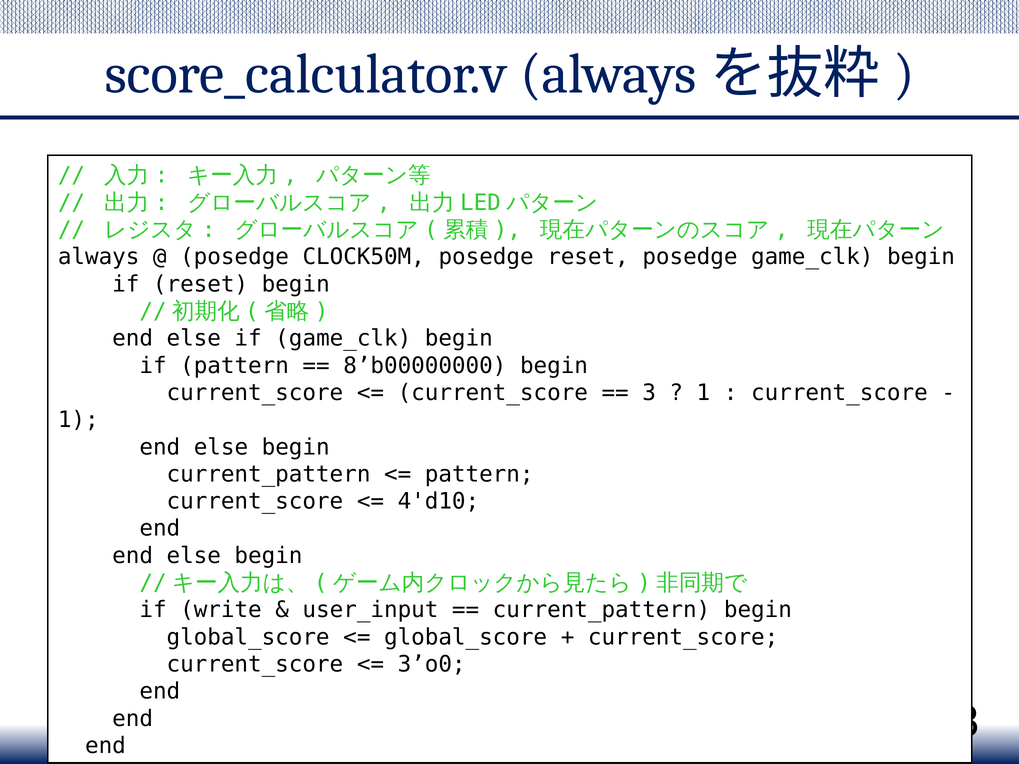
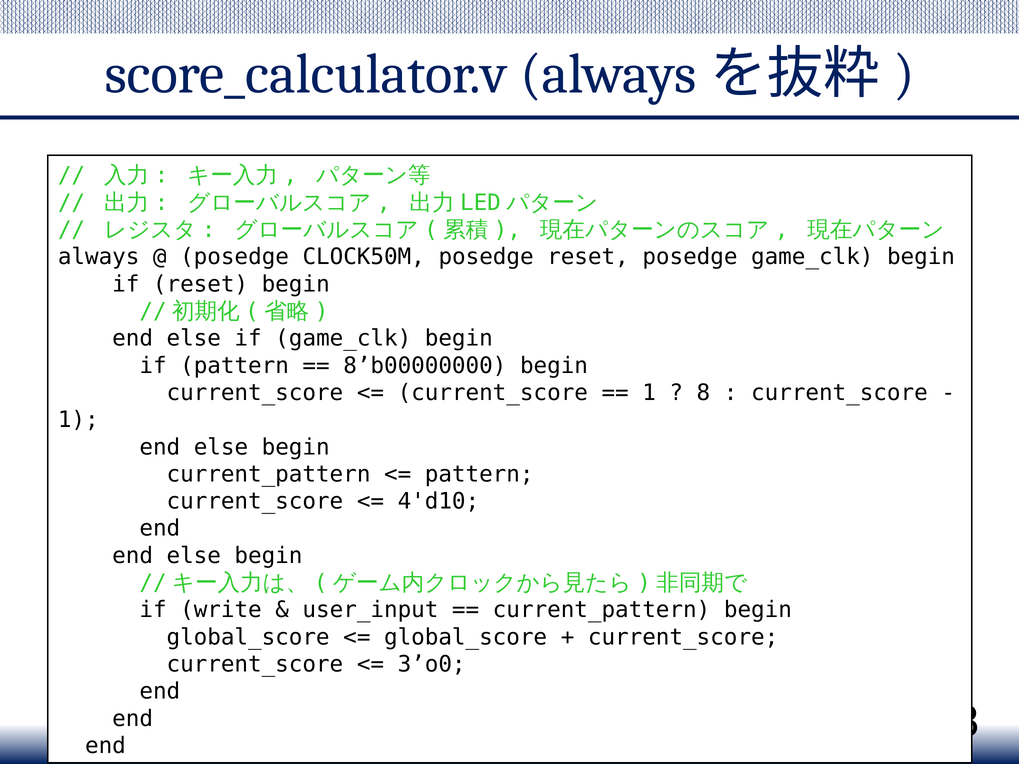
3: 3 -> 1 (649, 393)
1: 1 -> 8 (703, 393)
